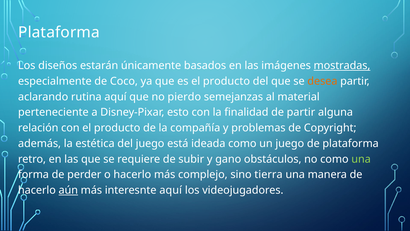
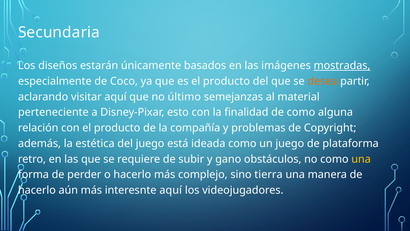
Plataforma: Plataforma -> Secundaria (59, 32)
rutina: rutina -> visitar (86, 97)
pierdo: pierdo -> último (184, 97)
de partir: partir -> como (301, 112)
una colour: light green -> yellow (361, 159)
aún underline: present -> none (68, 190)
